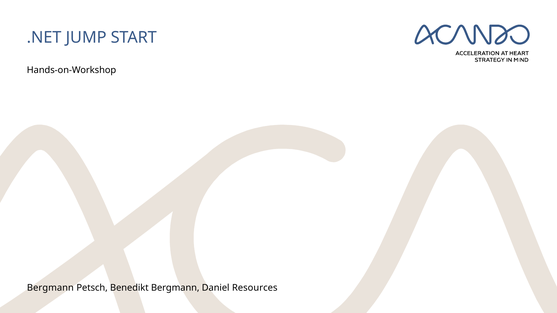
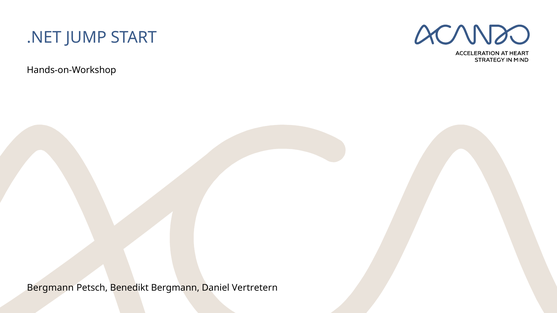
Resources: Resources -> Vertretern (255, 288)
